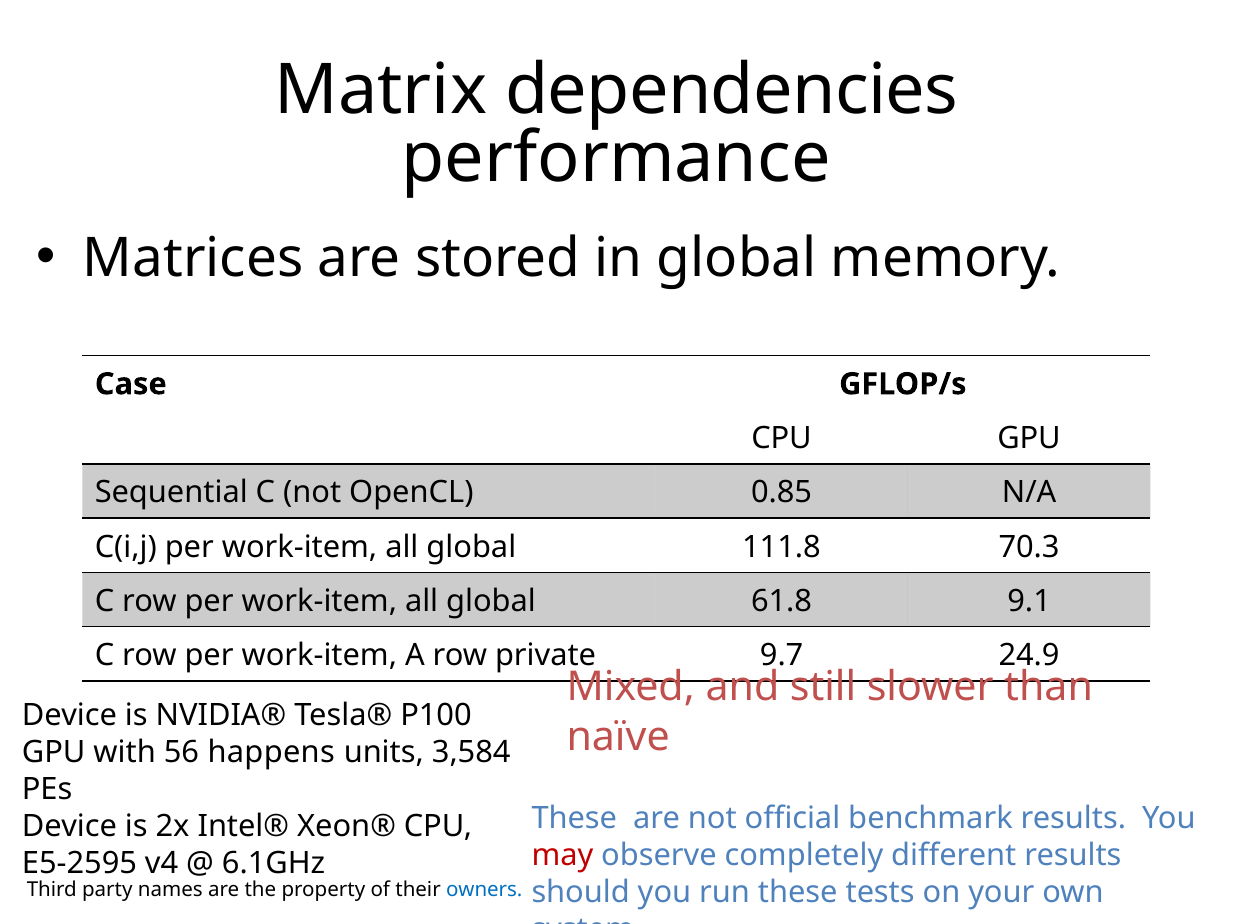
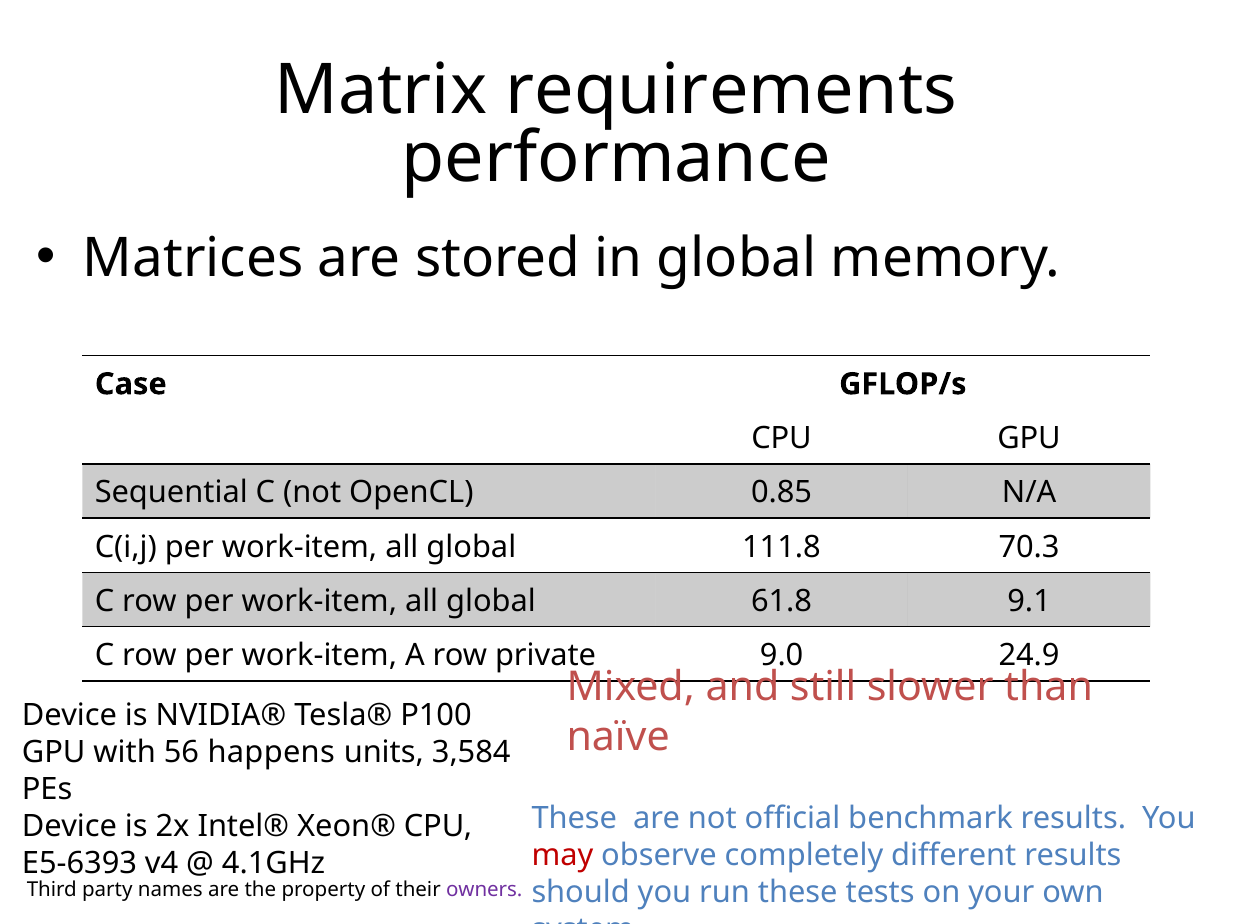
dependencies: dependencies -> requirements (731, 91)
9.7: 9.7 -> 9.0 (782, 656)
E5-2595: E5-2595 -> E5-6393 (79, 864)
6.1GHz: 6.1GHz -> 4.1GHz (274, 864)
owners colour: blue -> purple (484, 890)
